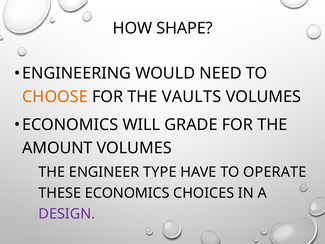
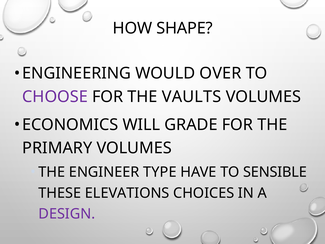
NEED: NEED -> OVER (220, 73)
CHOOSE colour: orange -> purple (55, 97)
AMOUNT: AMOUNT -> PRIMARY (57, 148)
OPERATE: OPERATE -> SENSIBLE (275, 172)
THESE ECONOMICS: ECONOMICS -> ELEVATIONS (127, 193)
